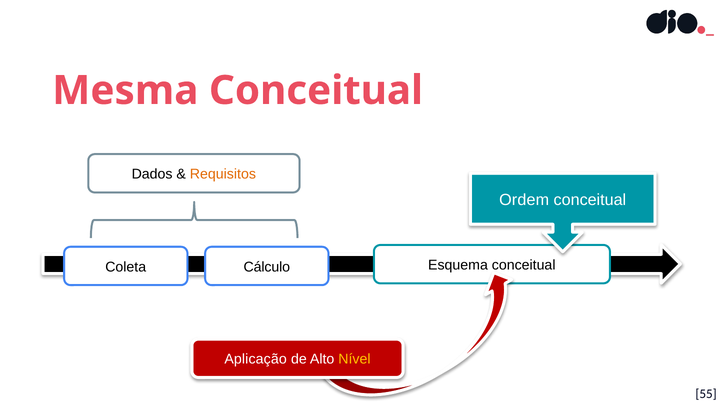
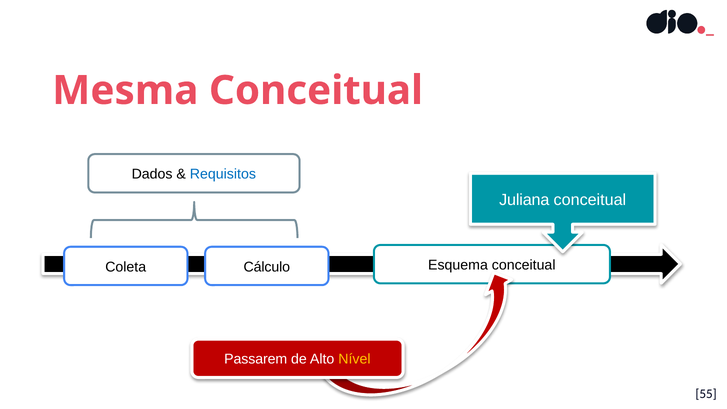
Requisitos colour: orange -> blue (223, 174)
Ordem: Ordem -> Juliana (524, 200)
Aplicação: Aplicação -> Passarem (256, 359)
